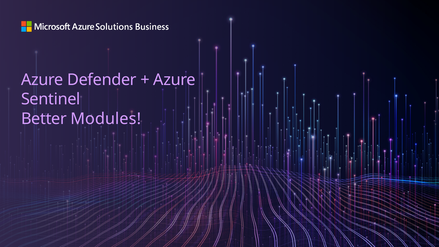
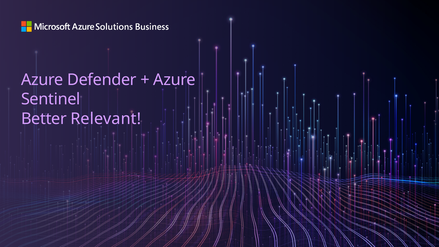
Modules: Modules -> Relevant (106, 119)
